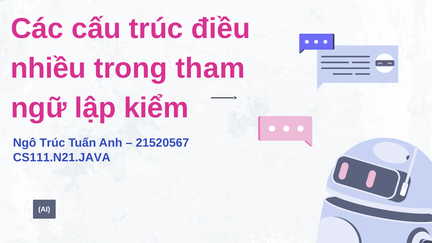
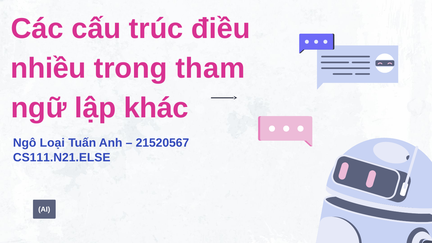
kiểm: kiểm -> khác (156, 108)
Ngô Trúc: Trúc -> Loại (52, 143)
CS111.N21.JAVA: CS111.N21.JAVA -> CS111.N21.ELSE (62, 157)
